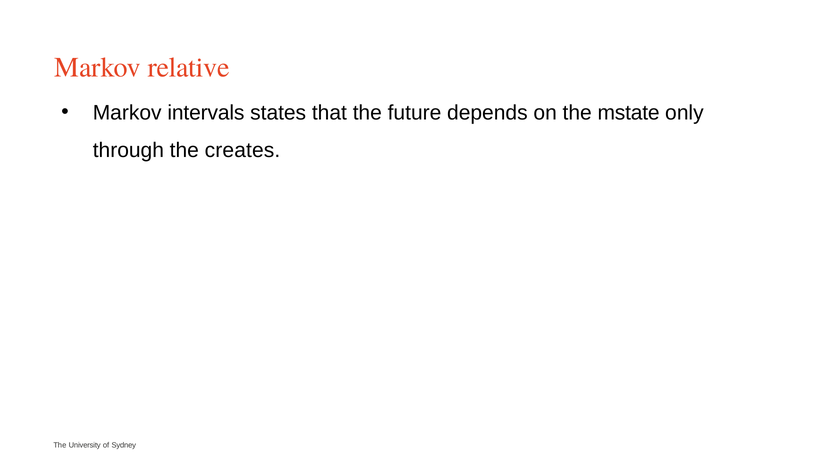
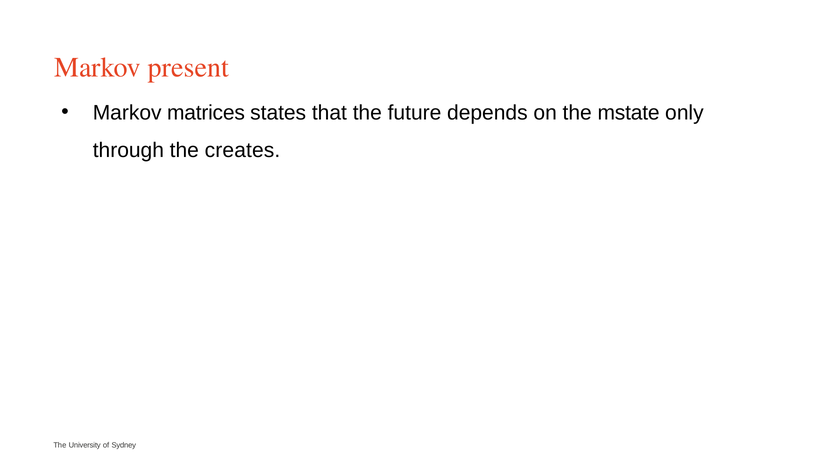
relative: relative -> present (188, 67)
intervals: intervals -> matrices (206, 112)
